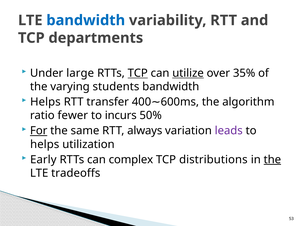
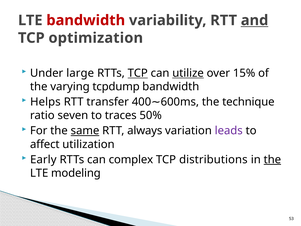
bandwidth colour: blue -> red (86, 20)
and underline: none -> present (255, 20)
departments: departments -> optimization (96, 38)
35%: 35% -> 15% (244, 73)
students: students -> tcpdump (116, 87)
algorithm: algorithm -> technique (248, 102)
fewer: fewer -> seven (73, 115)
incurs: incurs -> traces (121, 115)
For underline: present -> none (39, 131)
same underline: none -> present (85, 131)
helps: helps -> affect (45, 144)
tradeoffs: tradeoffs -> modeling (76, 173)
